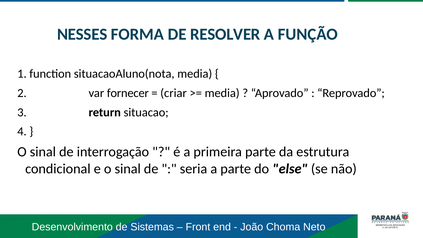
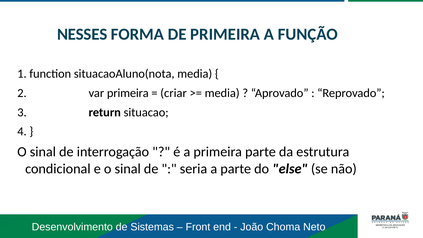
DE RESOLVER: RESOLVER -> PRIMEIRA (225, 34)
var fornecer: fornecer -> primeira (128, 93)
